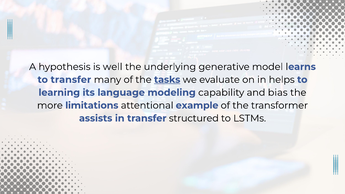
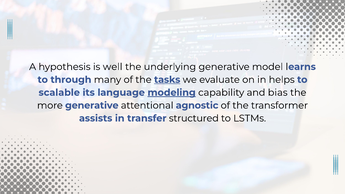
to transfer: transfer -> through (71, 80)
learning: learning -> scalable (59, 93)
modeling underline: none -> present (172, 93)
more limitations: limitations -> generative (92, 105)
example: example -> agnostic (197, 105)
